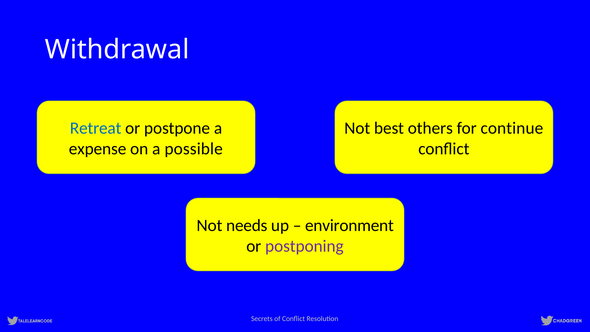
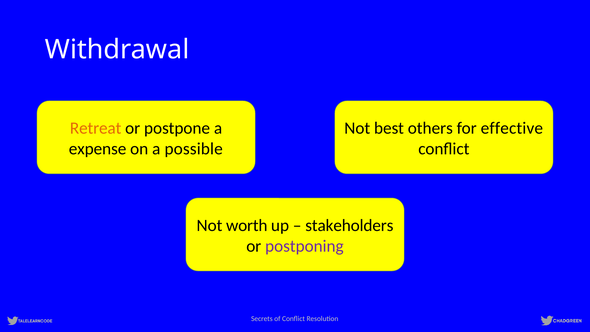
Retreat colour: blue -> orange (96, 128)
continue: continue -> effective (512, 128)
needs: needs -> worth (247, 225)
environment: environment -> stakeholders (349, 225)
